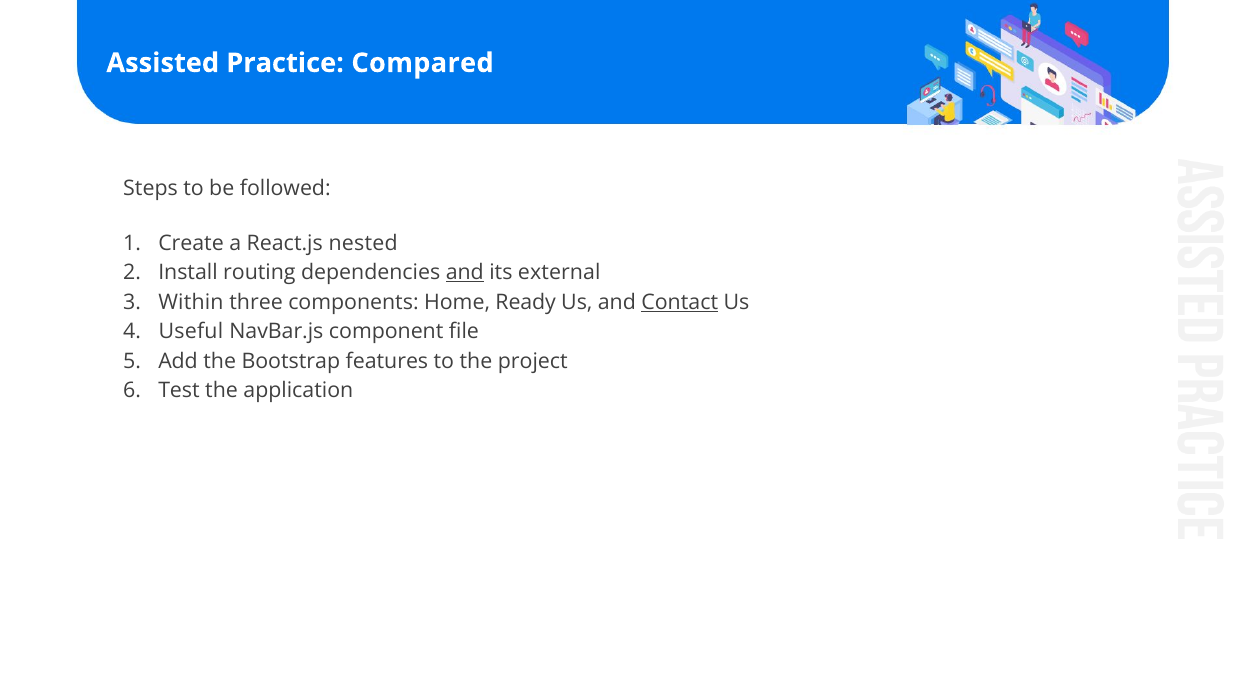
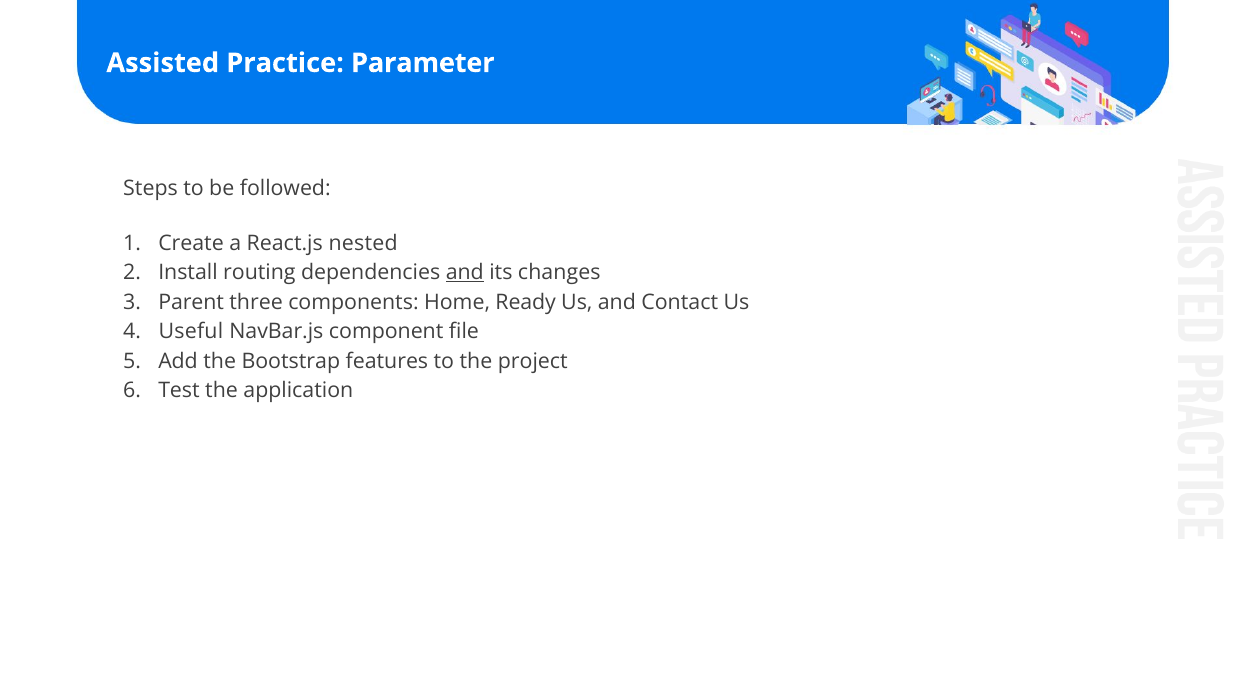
Compared: Compared -> Parameter (423, 63)
external: external -> changes (559, 273)
Within: Within -> Parent (191, 302)
Contact underline: present -> none (680, 302)
